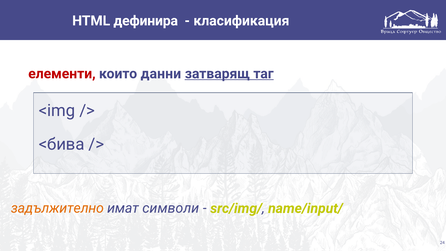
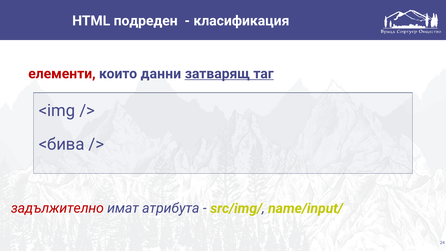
дефинира: дефинира -> подреден (146, 21)
задължително colour: orange -> red (57, 208)
символи: символи -> атрибута (171, 208)
